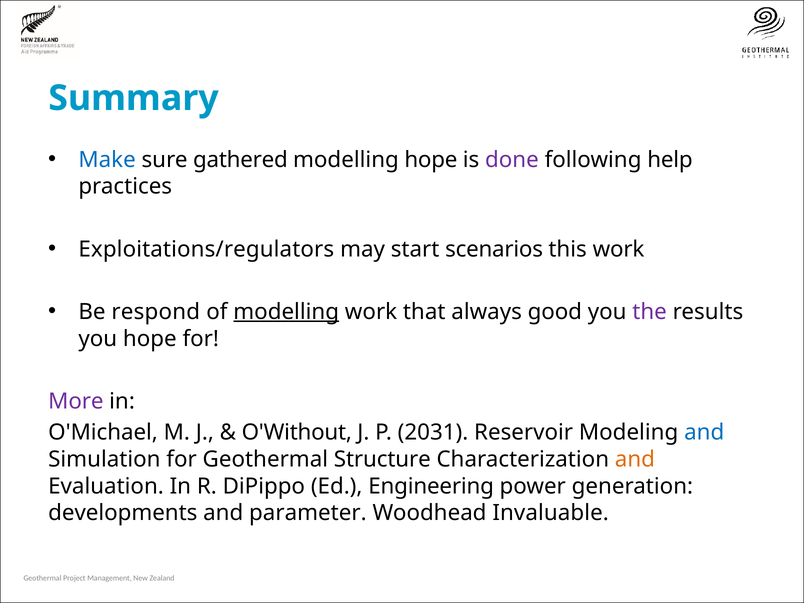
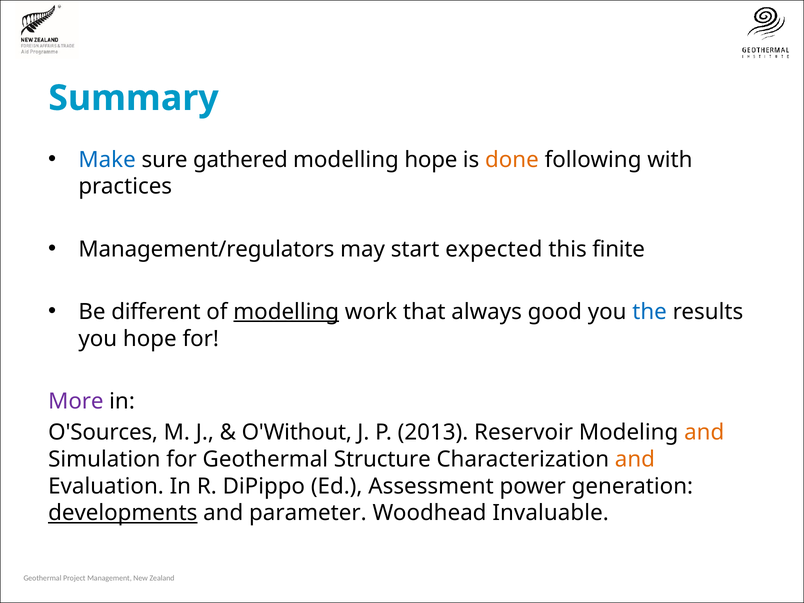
done colour: purple -> orange (512, 160)
help: help -> with (670, 160)
Exploitations/regulators: Exploitations/regulators -> Management/regulators (206, 249)
scenarios: scenarios -> expected (494, 249)
this work: work -> finite (619, 249)
respond: respond -> different (156, 312)
the colour: purple -> blue (650, 312)
O'Michael: O'Michael -> O'Sources (103, 433)
2031: 2031 -> 2013 (433, 433)
and colour: blue -> orange (704, 433)
Engineering: Engineering -> Assessment (431, 486)
developments underline: none -> present (123, 513)
